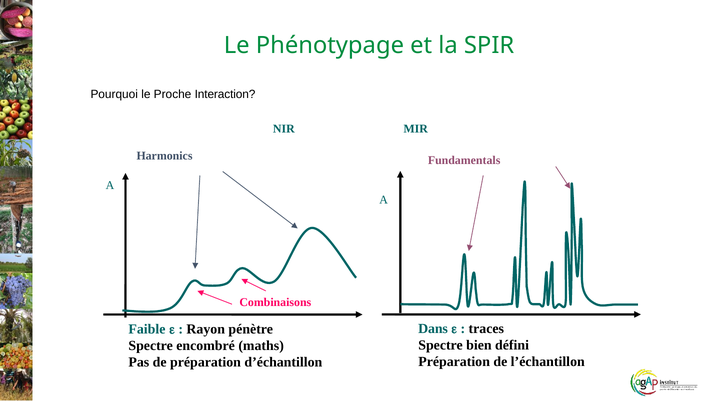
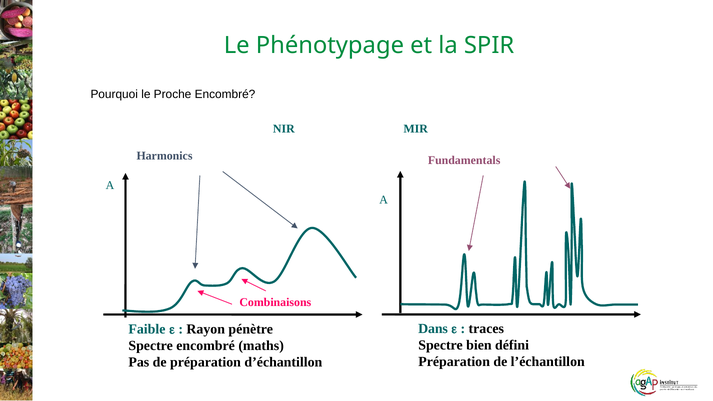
Proche Interaction: Interaction -> Encombré (225, 94)
